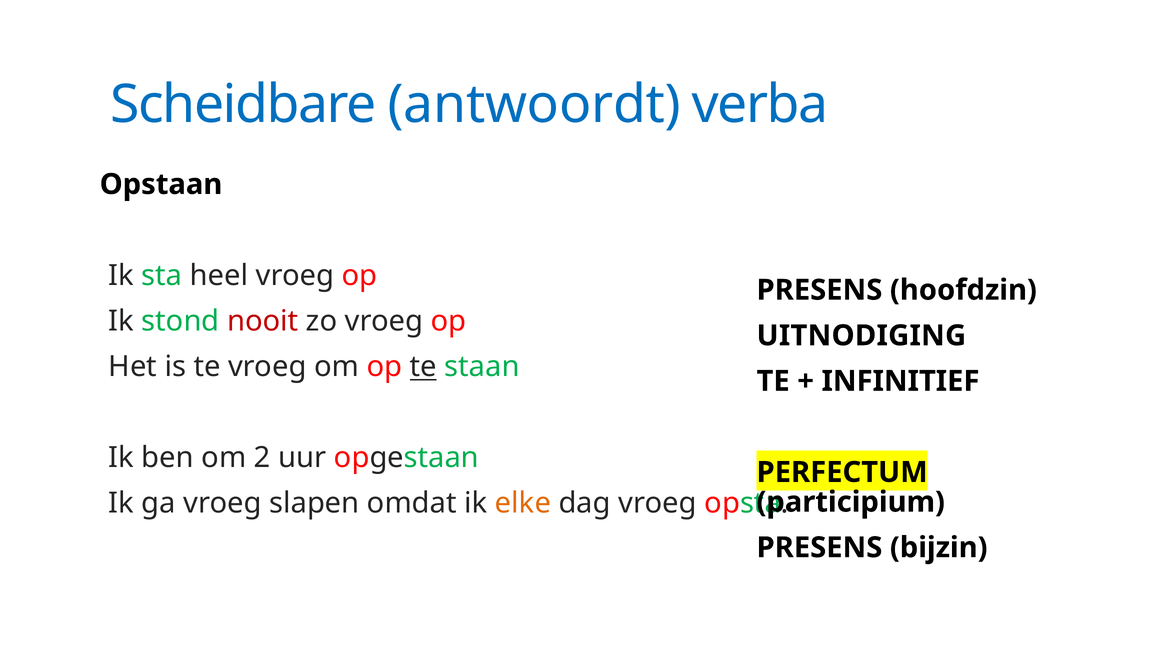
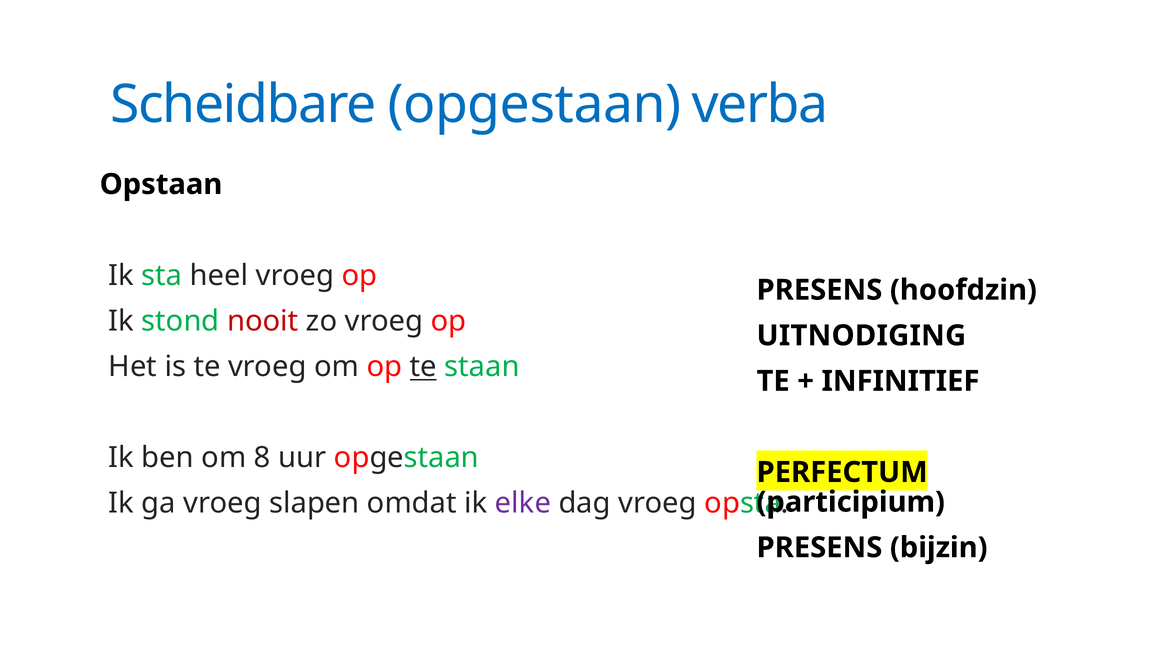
Scheidbare antwoordt: antwoordt -> opgestaan (534, 105)
2: 2 -> 8 (262, 458)
elke colour: orange -> purple (523, 504)
